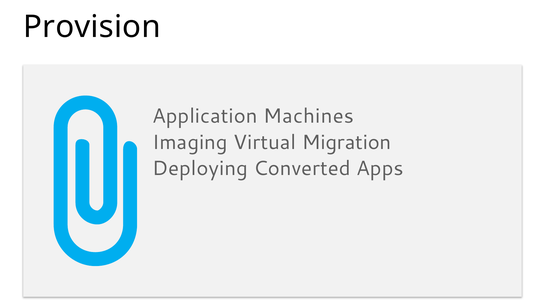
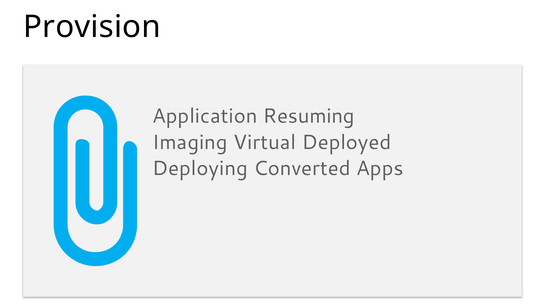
Machines: Machines -> Resuming (309, 116)
Migration: Migration -> Deployed (347, 142)
